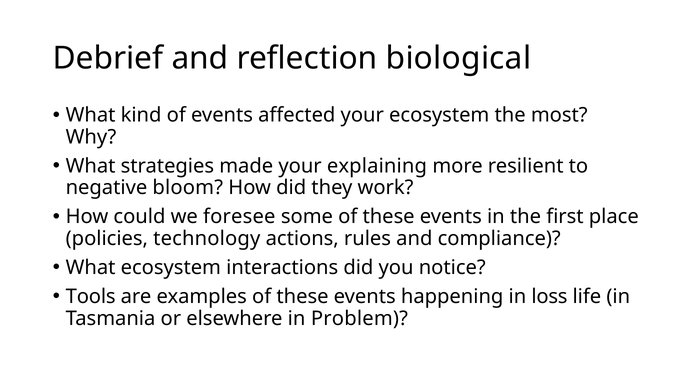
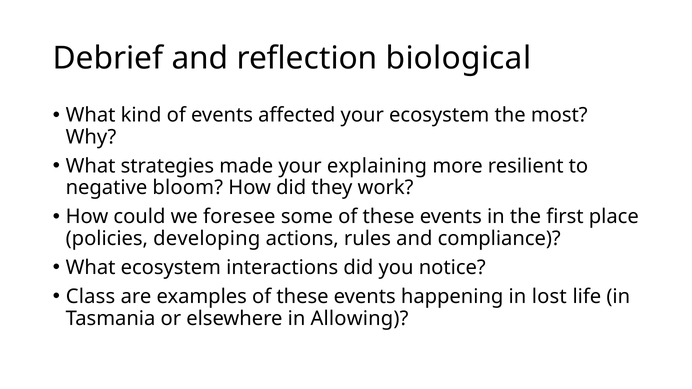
technology: technology -> developing (207, 239)
Tools: Tools -> Class (91, 297)
loss: loss -> lost (549, 297)
Problem: Problem -> Allowing (359, 319)
